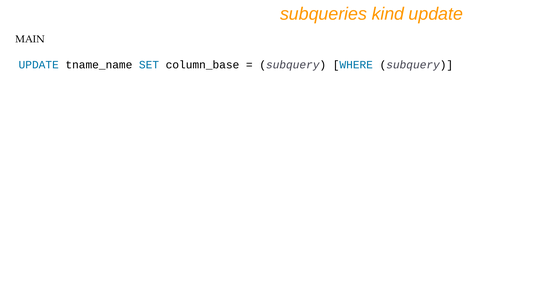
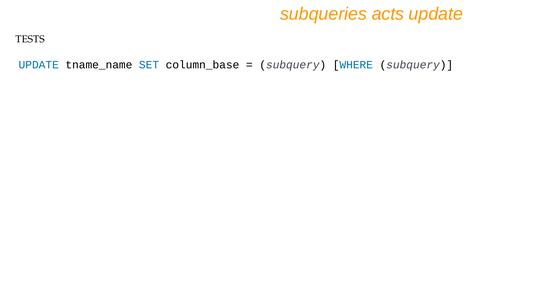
kind: kind -> acts (388, 14)
MAIN: MAIN -> TESTS (30, 39)
